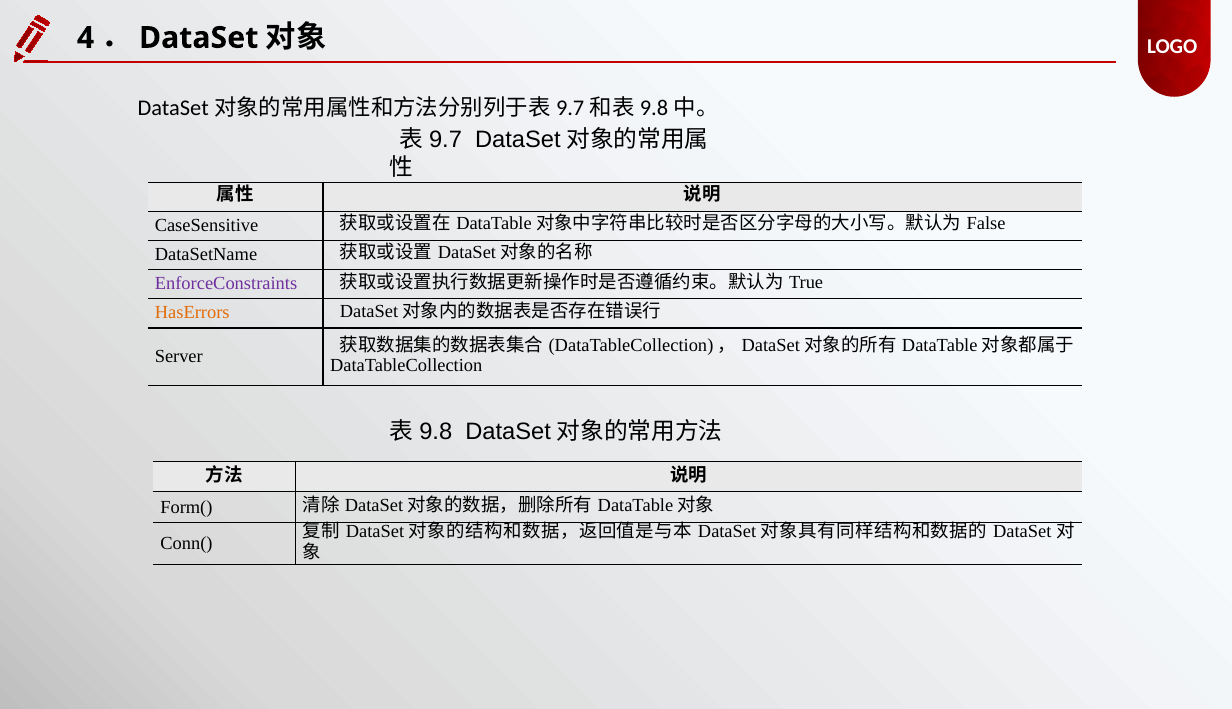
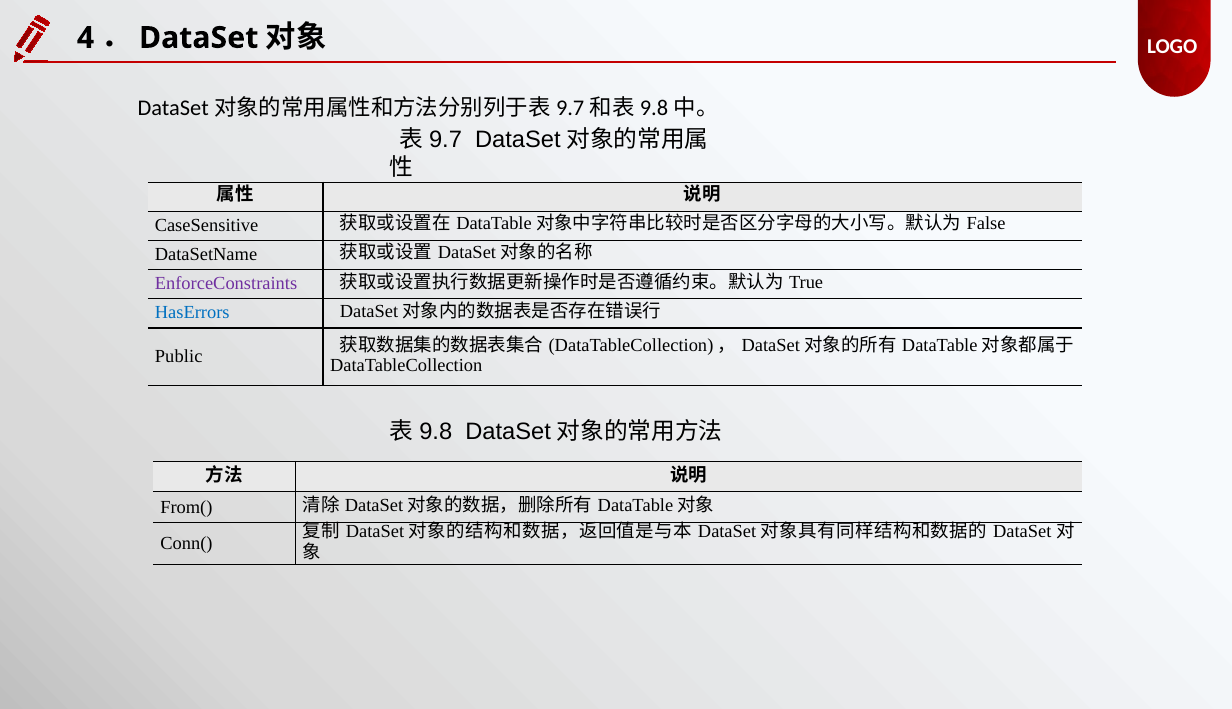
HasErrors colour: orange -> blue (192, 313)
Server: Server -> Public (179, 356)
Form(: Form( -> From( (186, 507)
